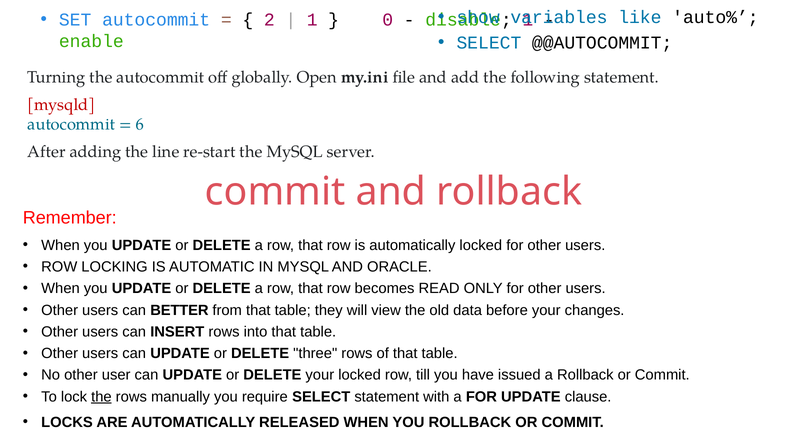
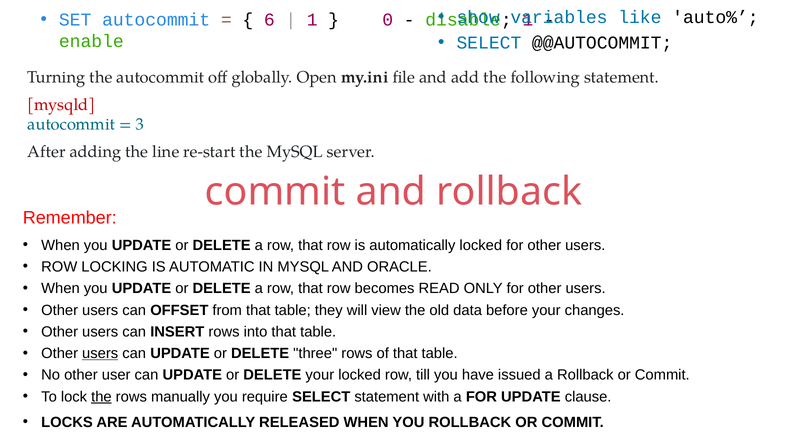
2: 2 -> 6 (269, 20)
6: 6 -> 3 (140, 124)
BETTER: BETTER -> OFFSET (179, 310)
users underline: none -> present (100, 353)
